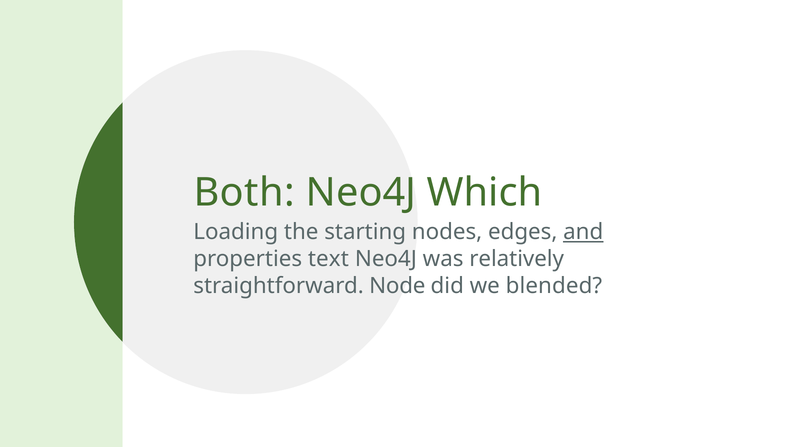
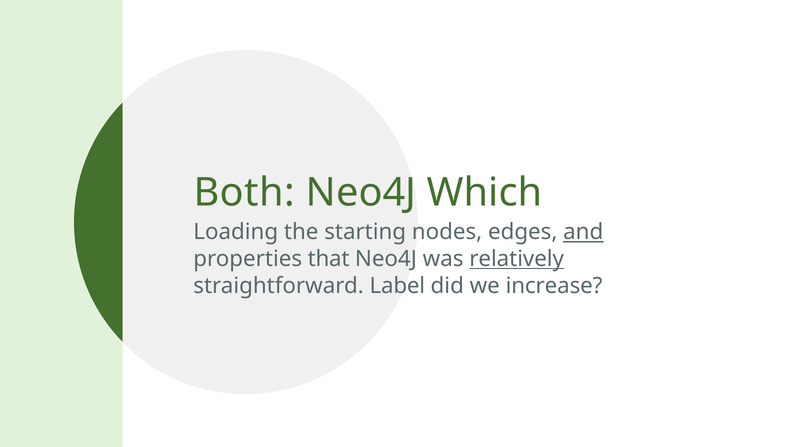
text: text -> that (329, 259)
relatively underline: none -> present (517, 259)
Node: Node -> Label (397, 286)
blended: blended -> increase (554, 286)
